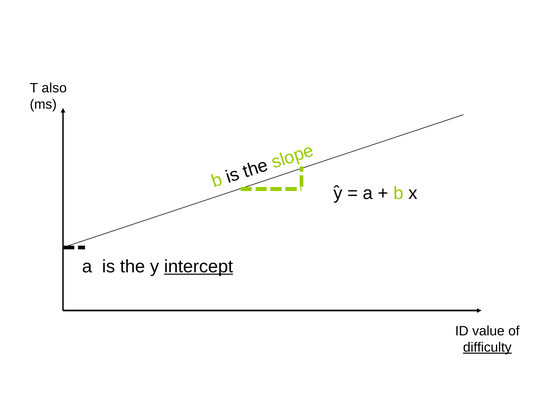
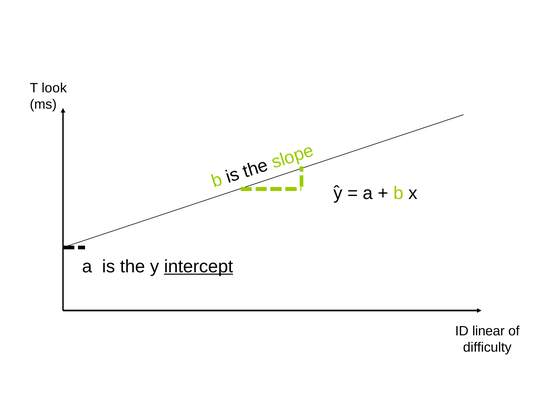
also: also -> look (54, 88)
value: value -> linear (488, 331)
difficulty underline: present -> none (487, 347)
